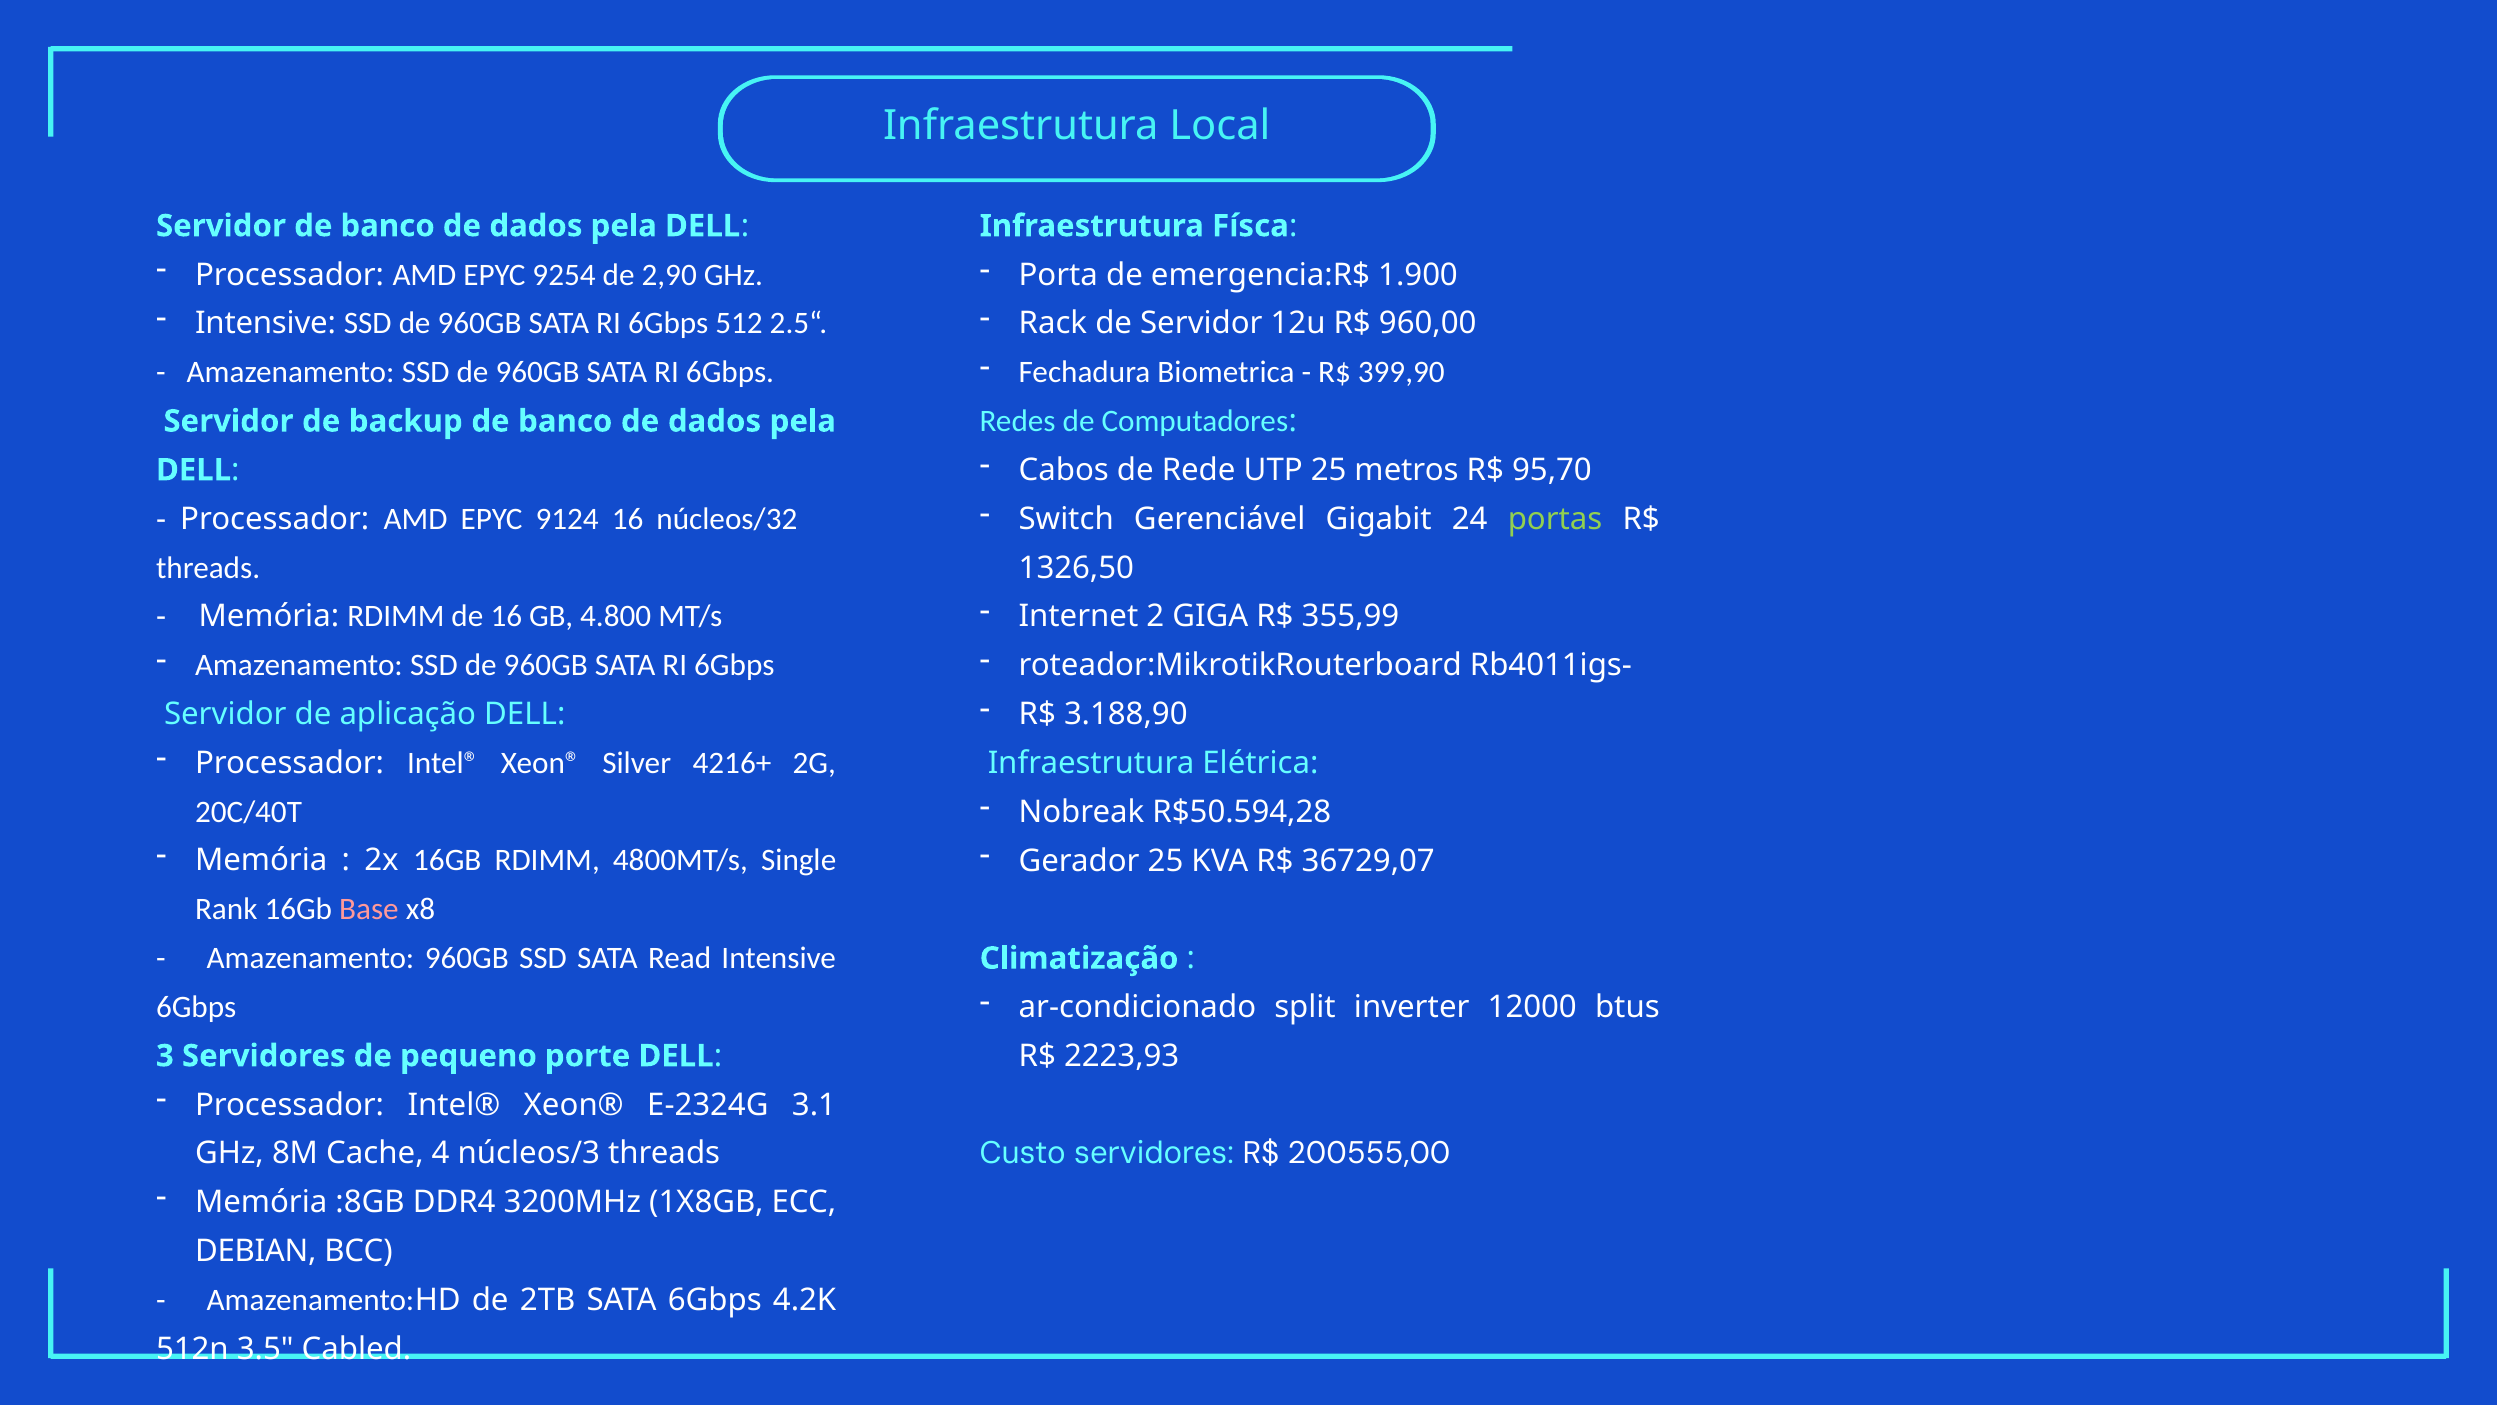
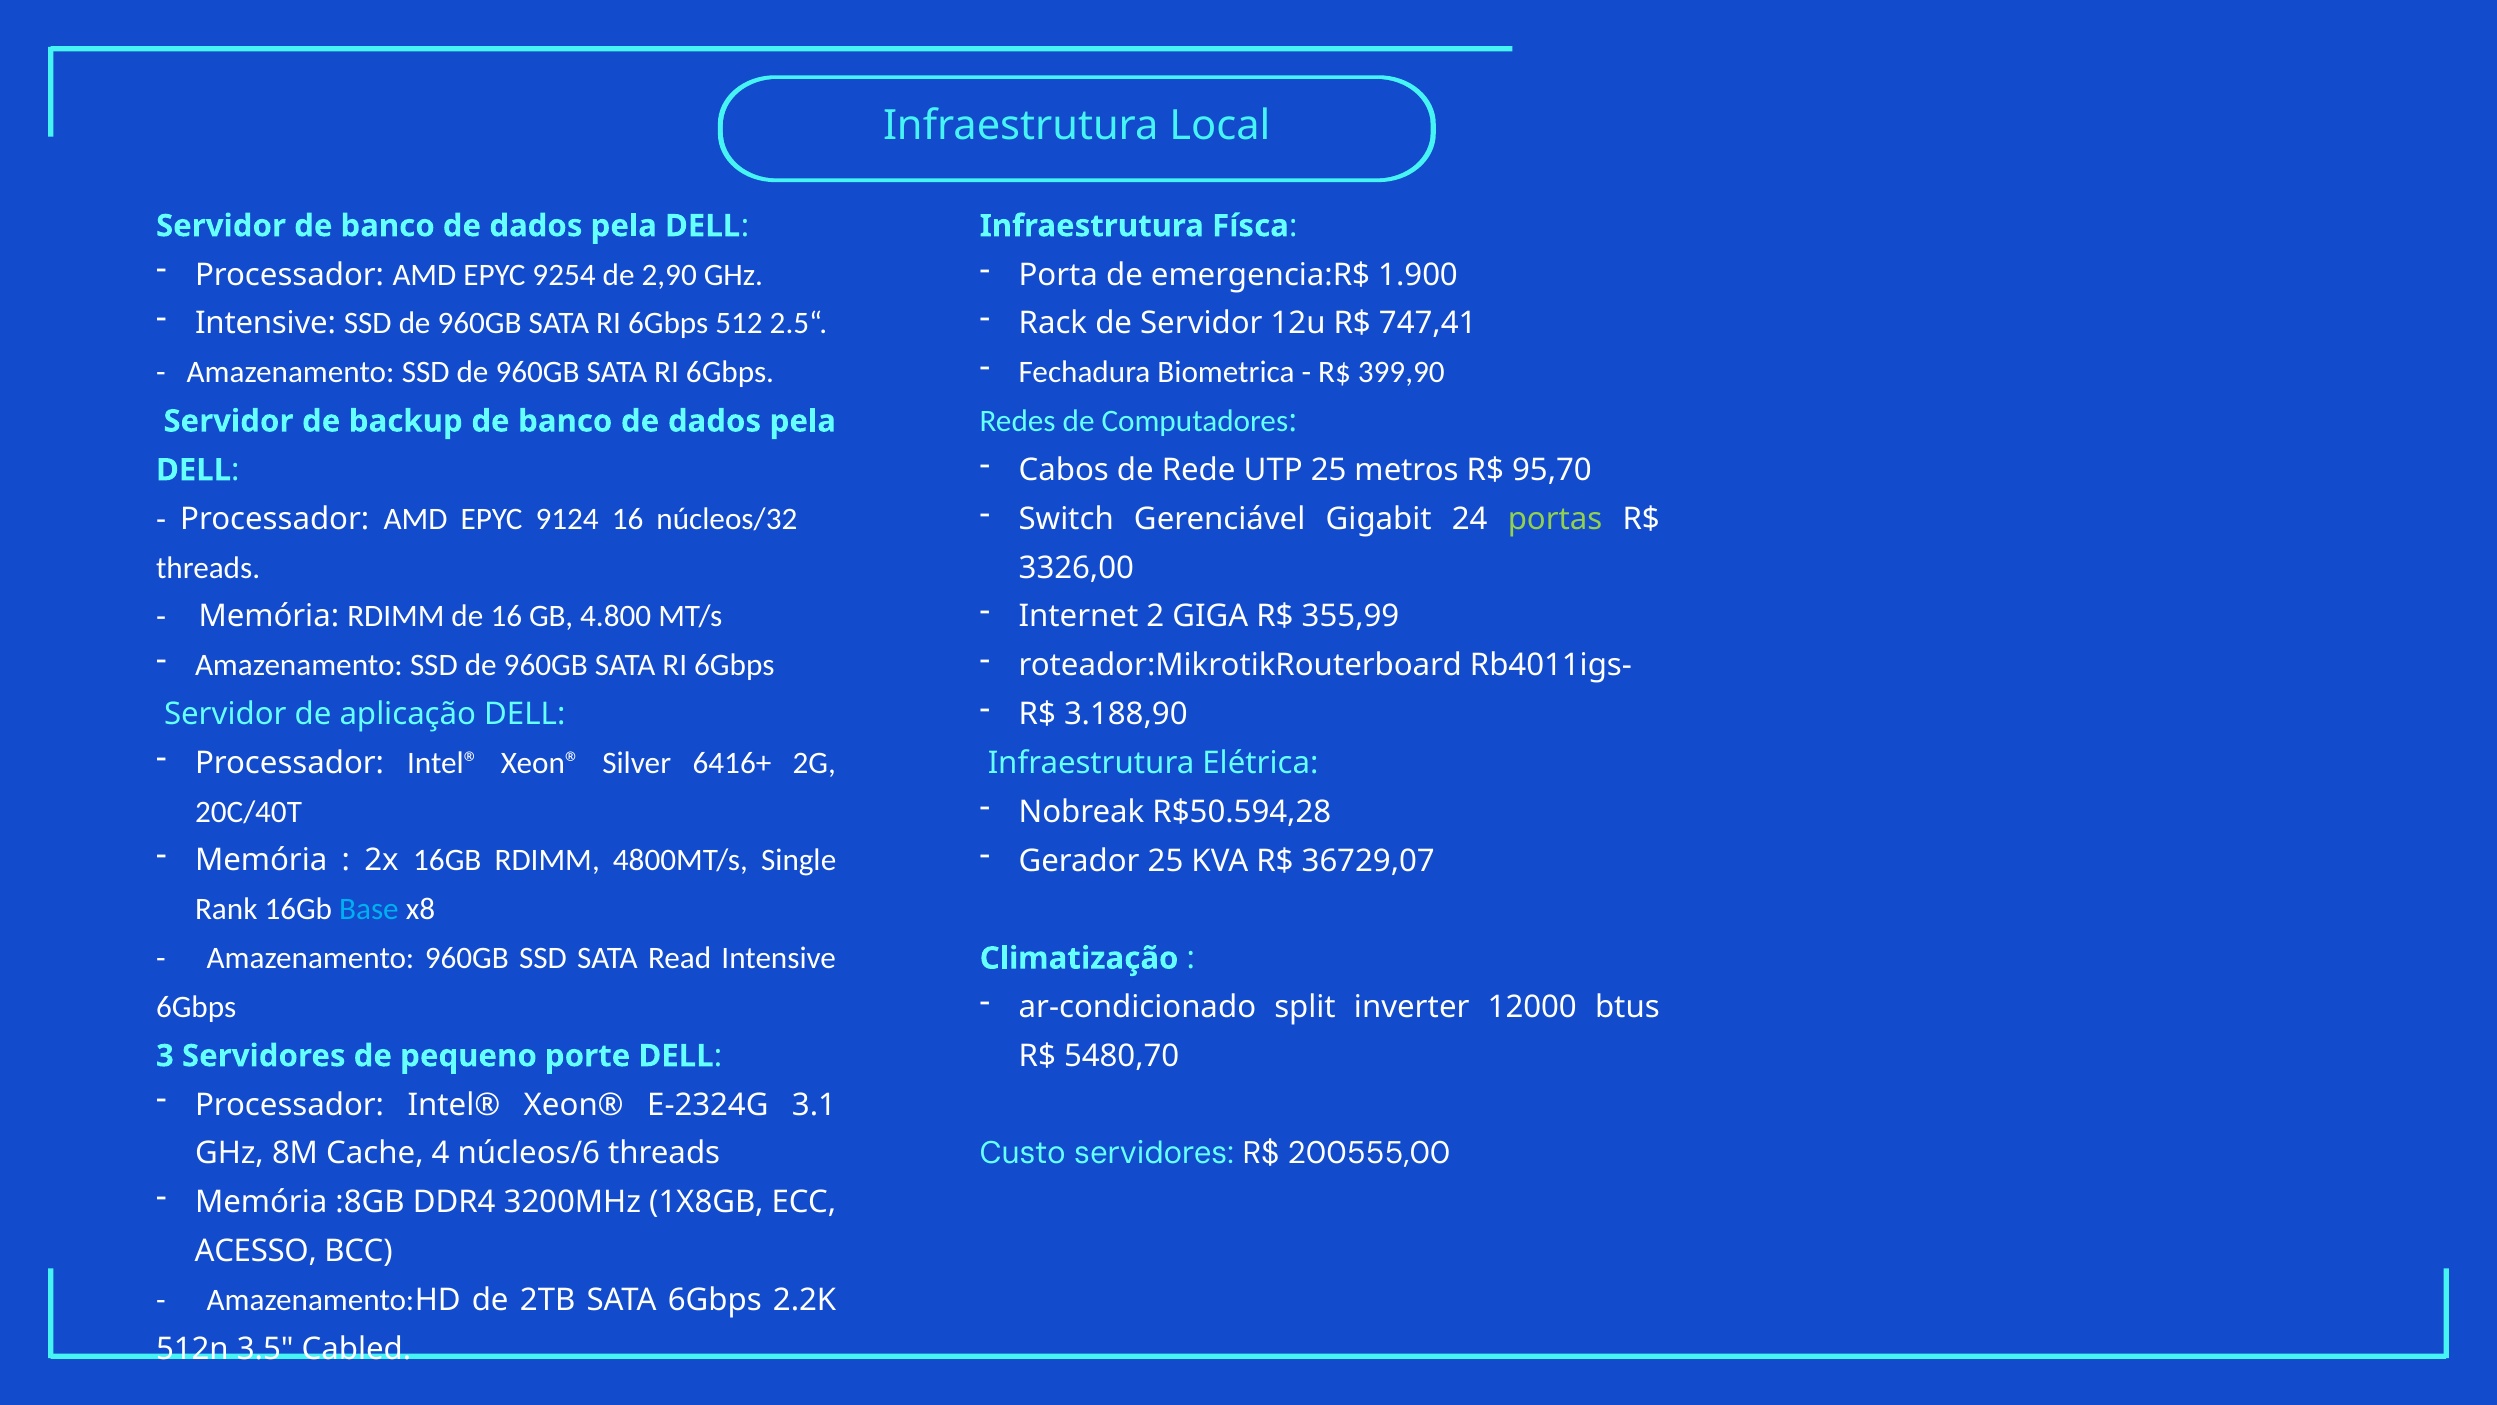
960,00: 960,00 -> 747,41 (1428, 324)
1326,50: 1326,50 -> 3326,00 (1076, 568)
4216+: 4216+ -> 6416+ (732, 763)
Base colour: pink -> light blue (369, 909)
2223,93: 2223,93 -> 5480,70 (1122, 1056)
núcleos/3: núcleos/3 -> núcleos/6 (529, 1153)
DEBIAN: DEBIAN -> ACESSO (256, 1251)
4.2K: 4.2K -> 2.2K (805, 1300)
